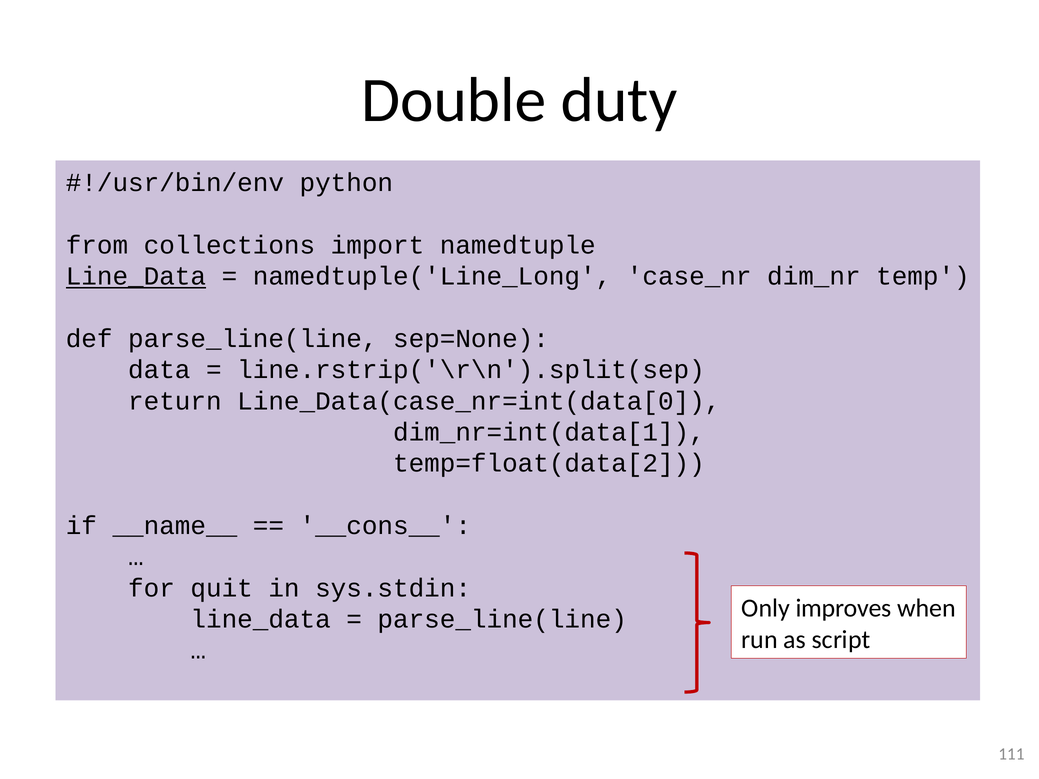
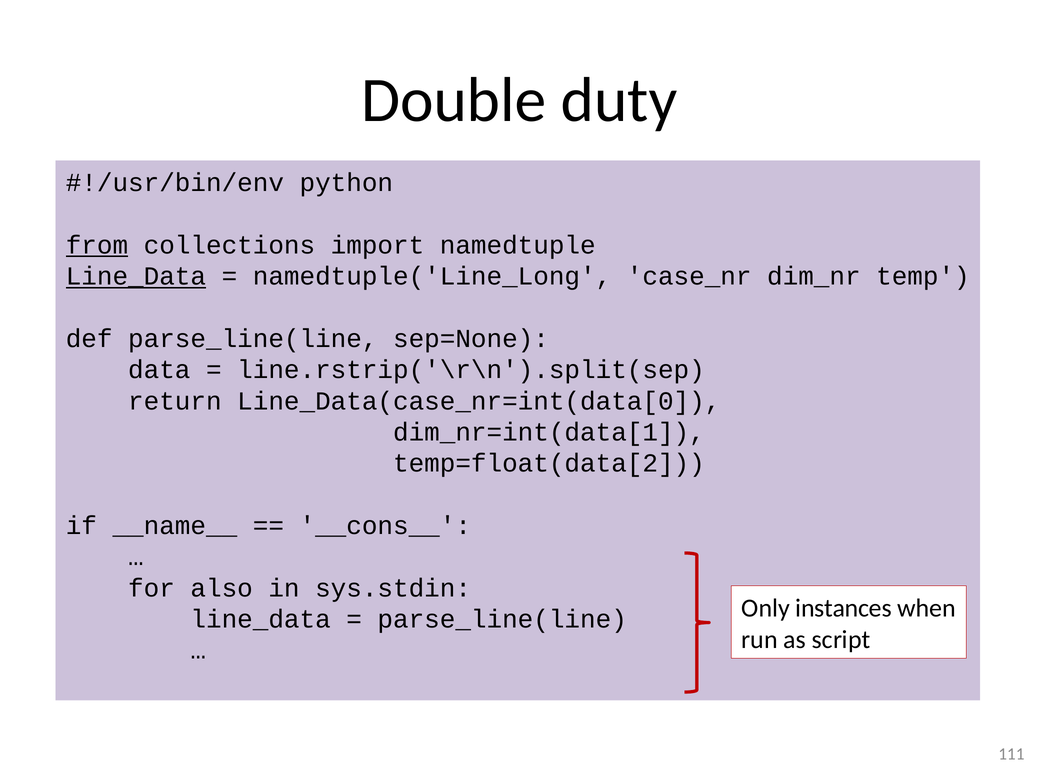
from underline: none -> present (97, 245)
quit: quit -> also (222, 588)
improves: improves -> instances (844, 609)
